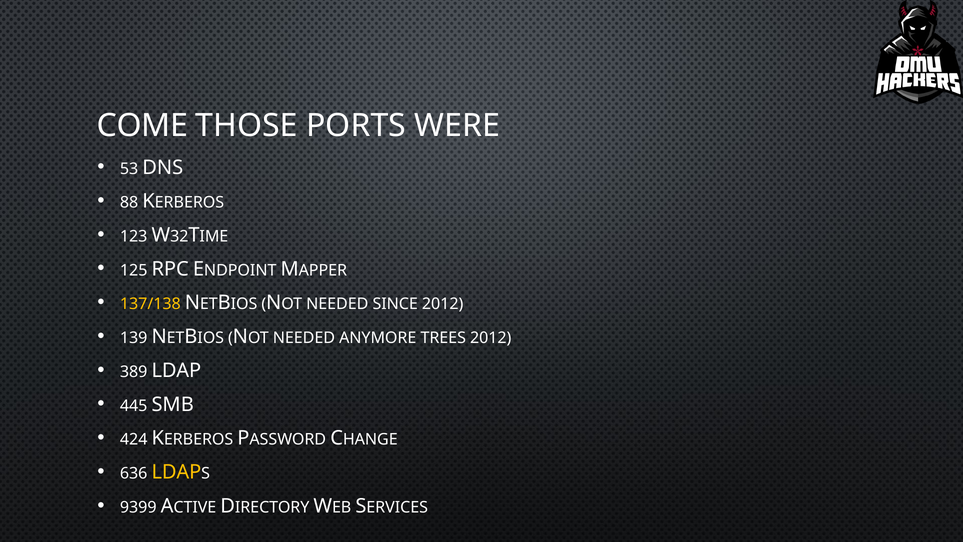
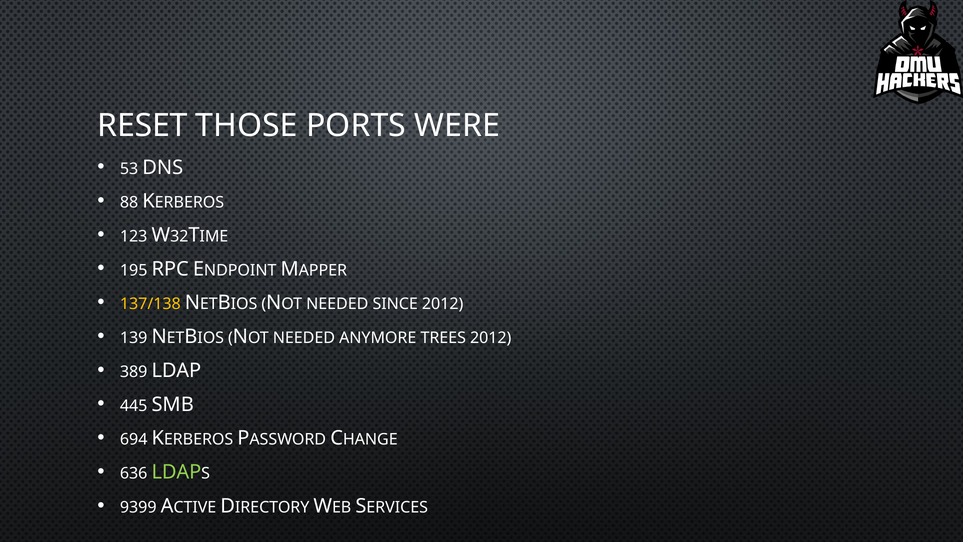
COME: COME -> RESET (142, 126)
125: 125 -> 195 (134, 270)
424: 424 -> 694 (134, 439)
LDAP colour: yellow -> light green (176, 472)
